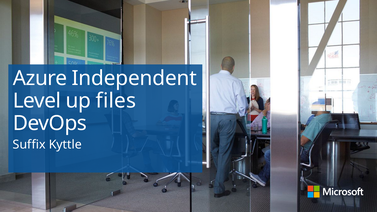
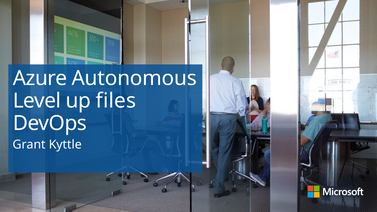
Independent: Independent -> Autonomous (134, 78)
Suffix: Suffix -> Grant (29, 145)
